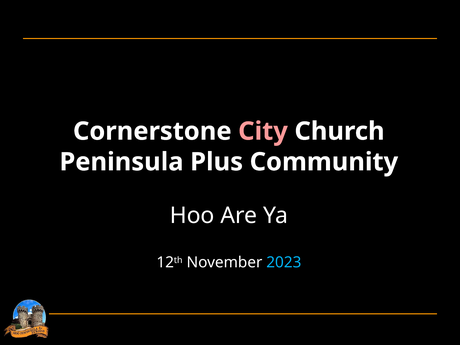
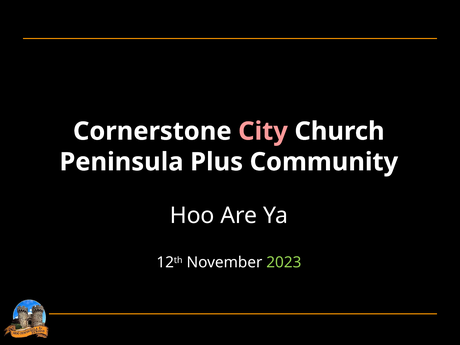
2023 colour: light blue -> light green (284, 262)
